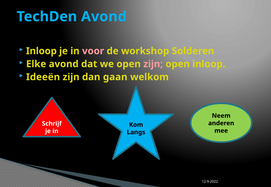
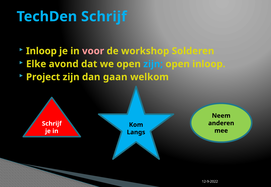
TechDen Avond: Avond -> Schrijf (104, 17)
zijn colour: pink -> light blue (153, 64)
Ideeën: Ideeën -> Project (43, 77)
